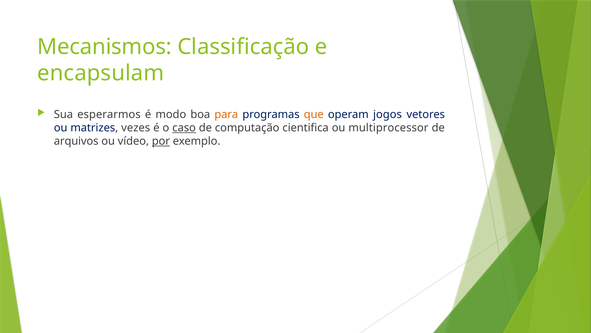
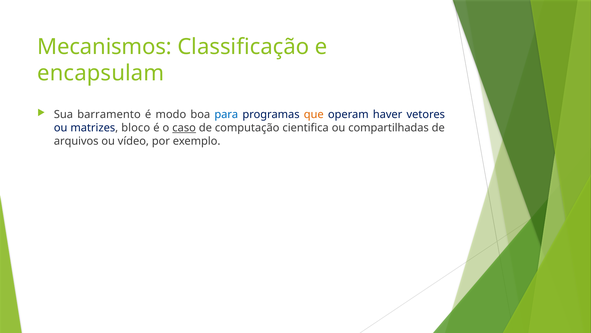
esperarmos: esperarmos -> barramento (109, 114)
para colour: orange -> blue (226, 114)
jogos: jogos -> haver (388, 114)
vezes: vezes -> bloco (136, 128)
multiprocessor: multiprocessor -> compartilhadas (389, 128)
por underline: present -> none (161, 141)
